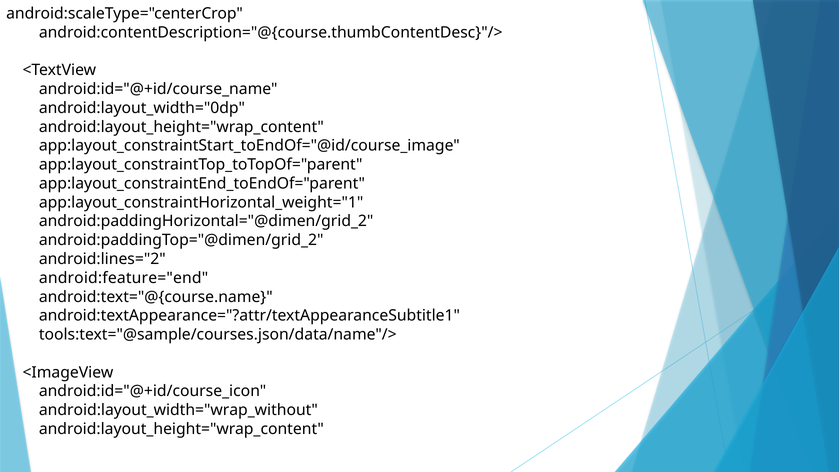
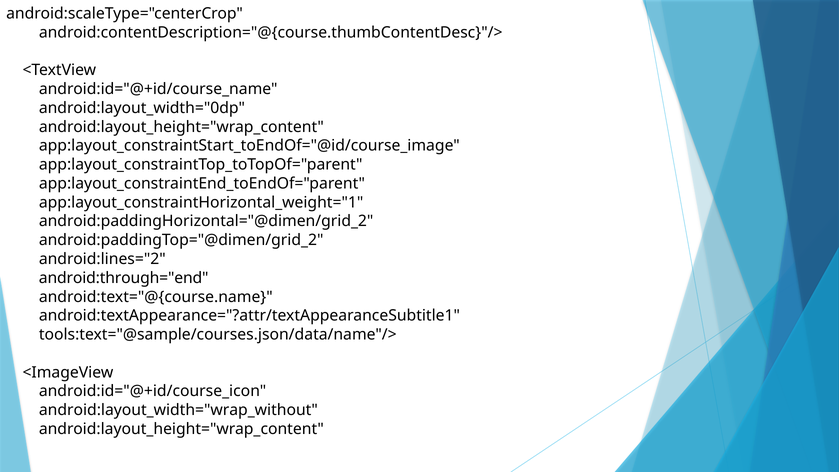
android:feature="end: android:feature="end -> android:through="end (124, 278)
